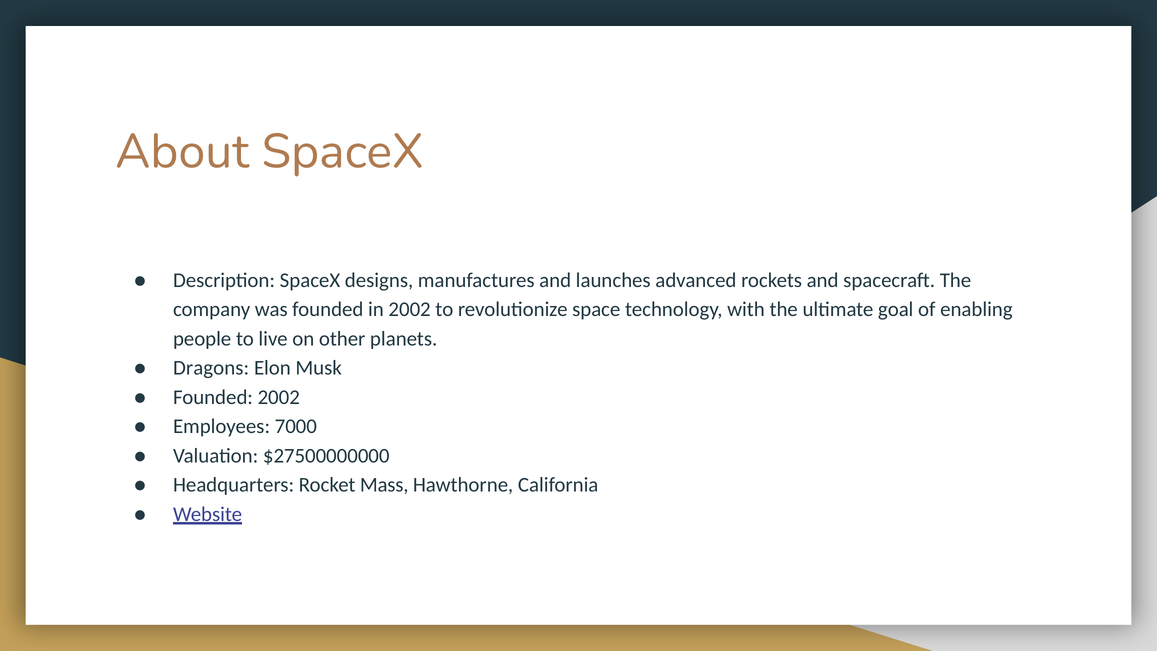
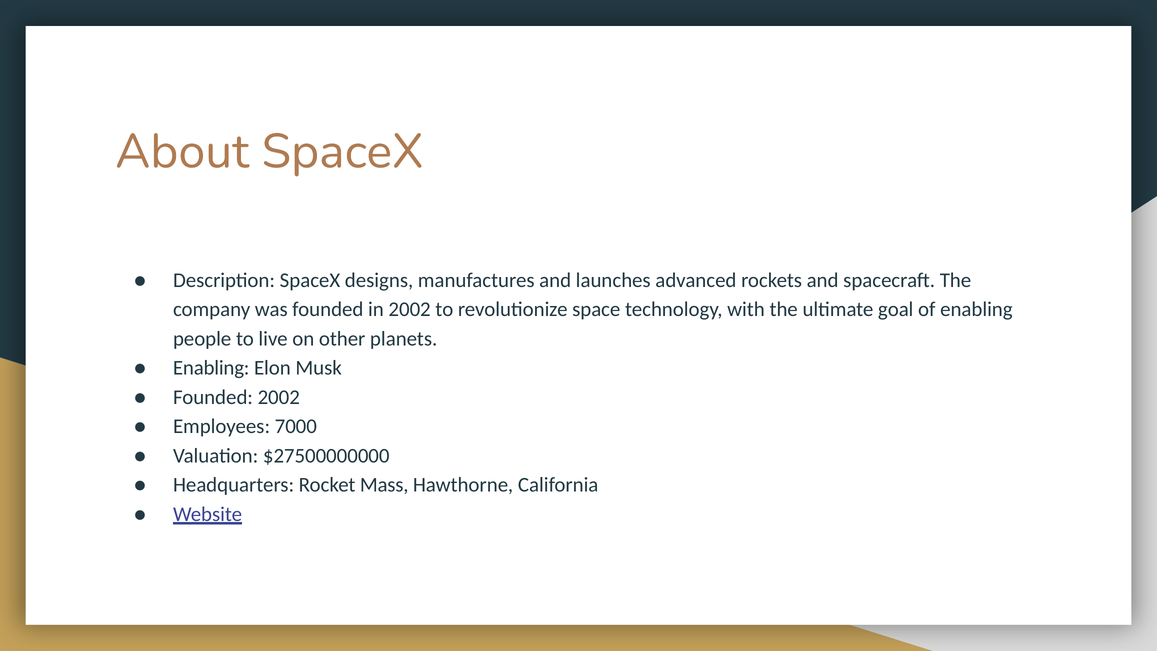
Dragons: Dragons -> Enabling (211, 368)
